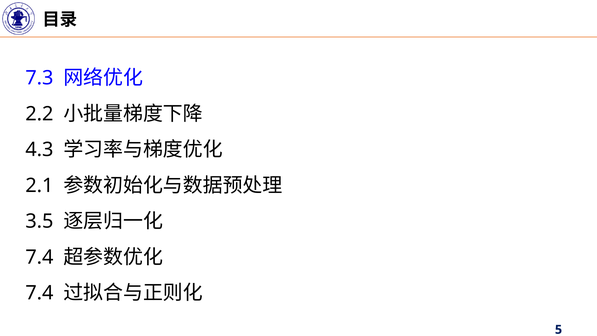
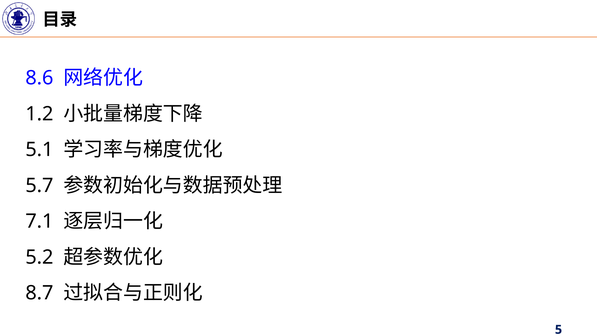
7.3: 7.3 -> 8.6 (39, 78)
2.2: 2.2 -> 1.2 (39, 114)
4.3: 4.3 -> 5.1 (39, 150)
2.1: 2.1 -> 5.7 (39, 185)
3.5: 3.5 -> 7.1 (39, 221)
7.4: 7.4 -> 5.2 (39, 257)
7.4: 7.4 -> 8.7 (39, 293)
